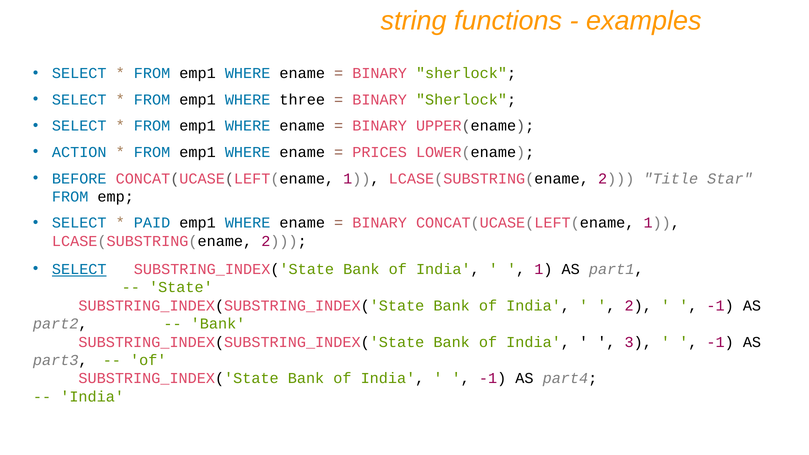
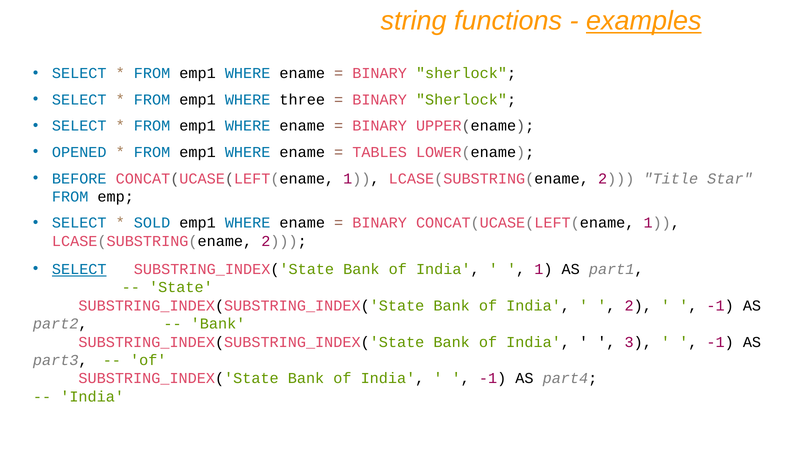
examples underline: none -> present (644, 21)
ACTION: ACTION -> OPENED (79, 152)
PRICES: PRICES -> TABLES (380, 152)
PAID: PAID -> SOLD (152, 223)
